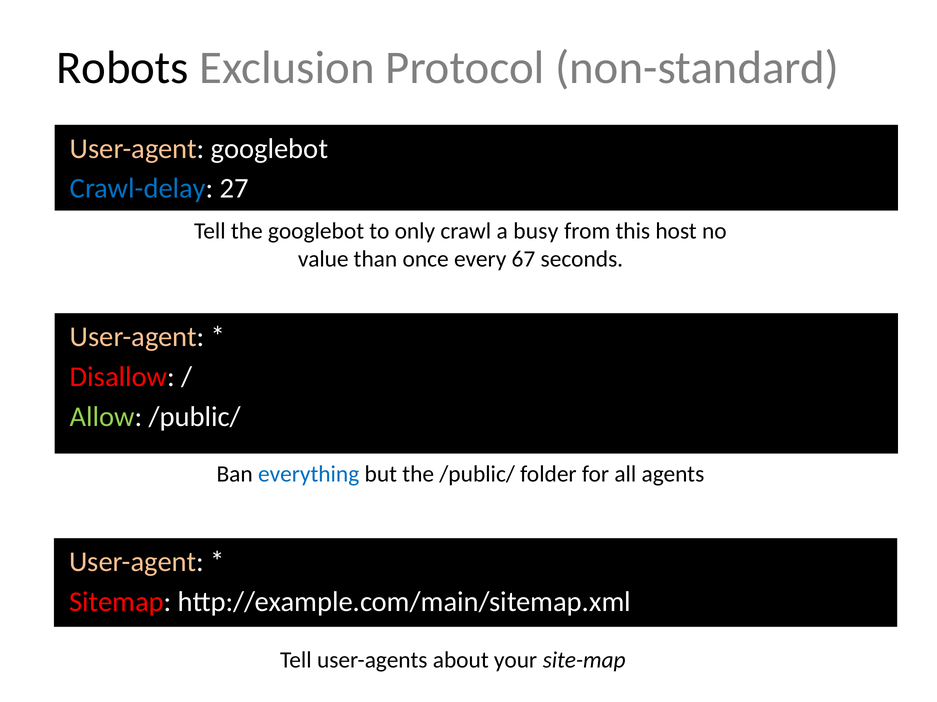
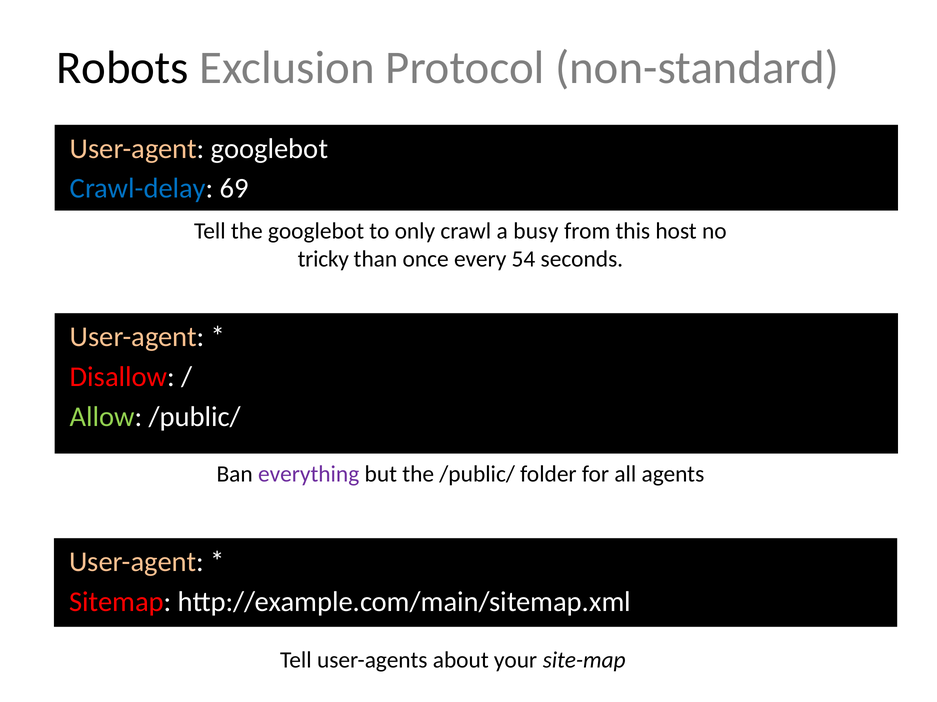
27: 27 -> 69 (234, 189)
value: value -> tricky (323, 259)
67: 67 -> 54 (523, 259)
everything colour: blue -> purple (309, 474)
